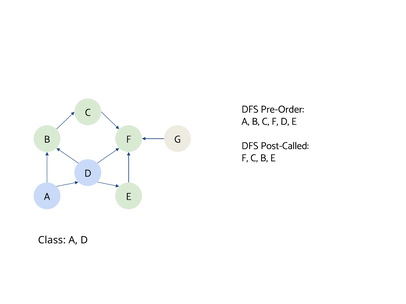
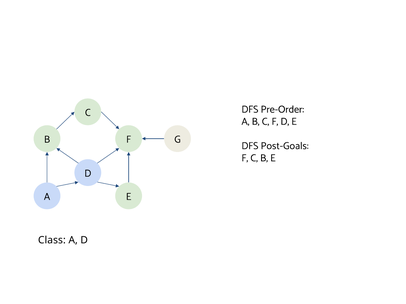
Post-Called: Post-Called -> Post-Goals (285, 146)
